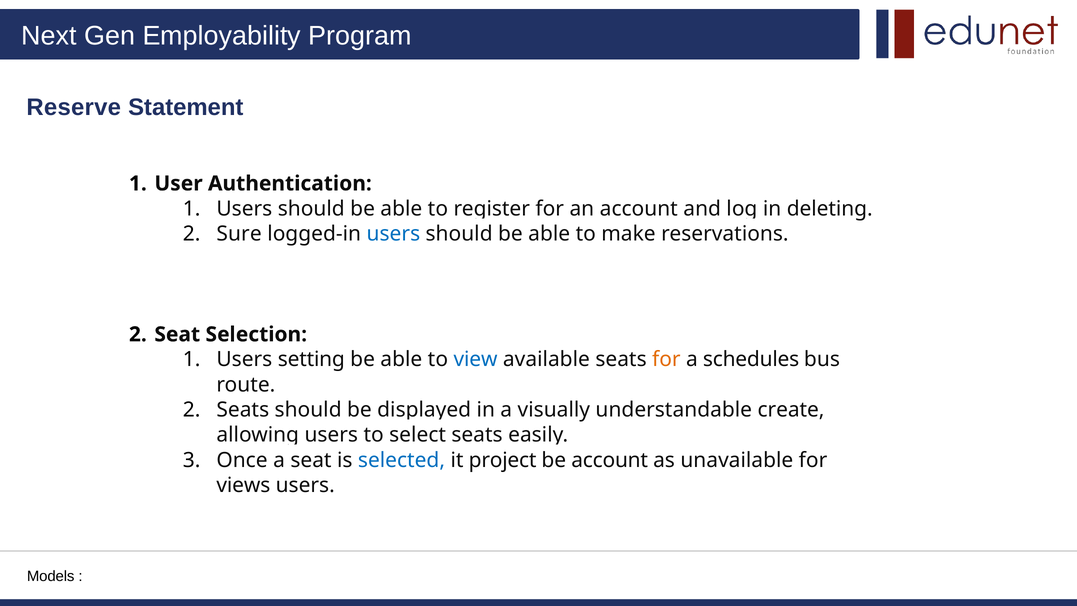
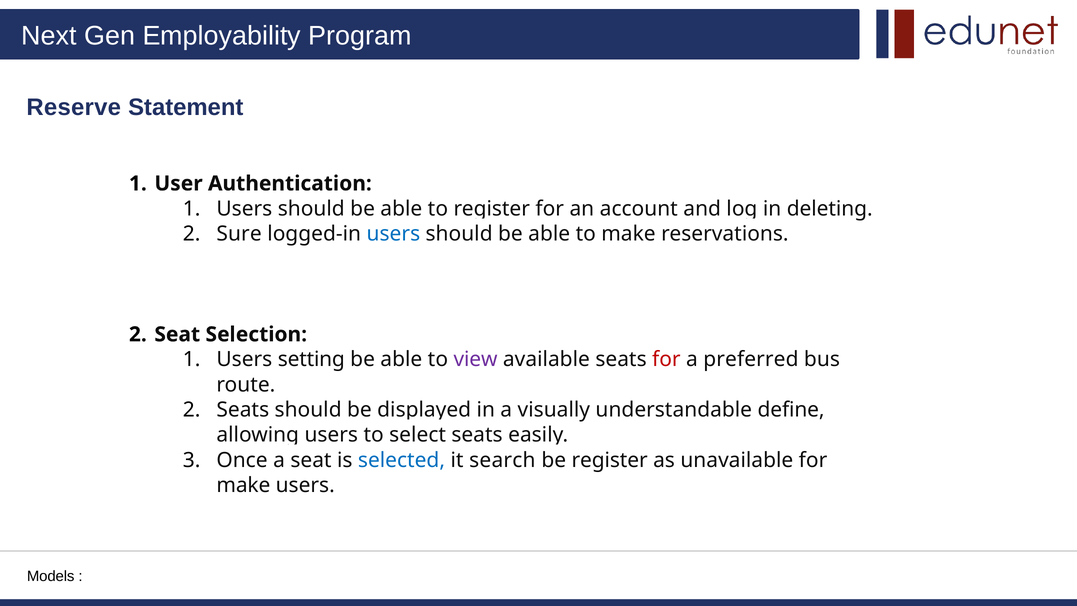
view colour: blue -> purple (476, 359)
for colour: orange -> red (666, 359)
schedules: schedules -> preferred (751, 359)
create: create -> define (791, 410)
project: project -> search (502, 460)
be account: account -> register (610, 460)
views: views -> make (243, 485)
